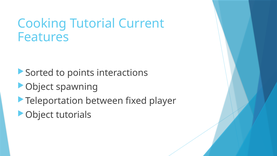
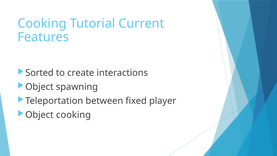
points: points -> create (81, 73)
Object tutorials: tutorials -> cooking (73, 115)
